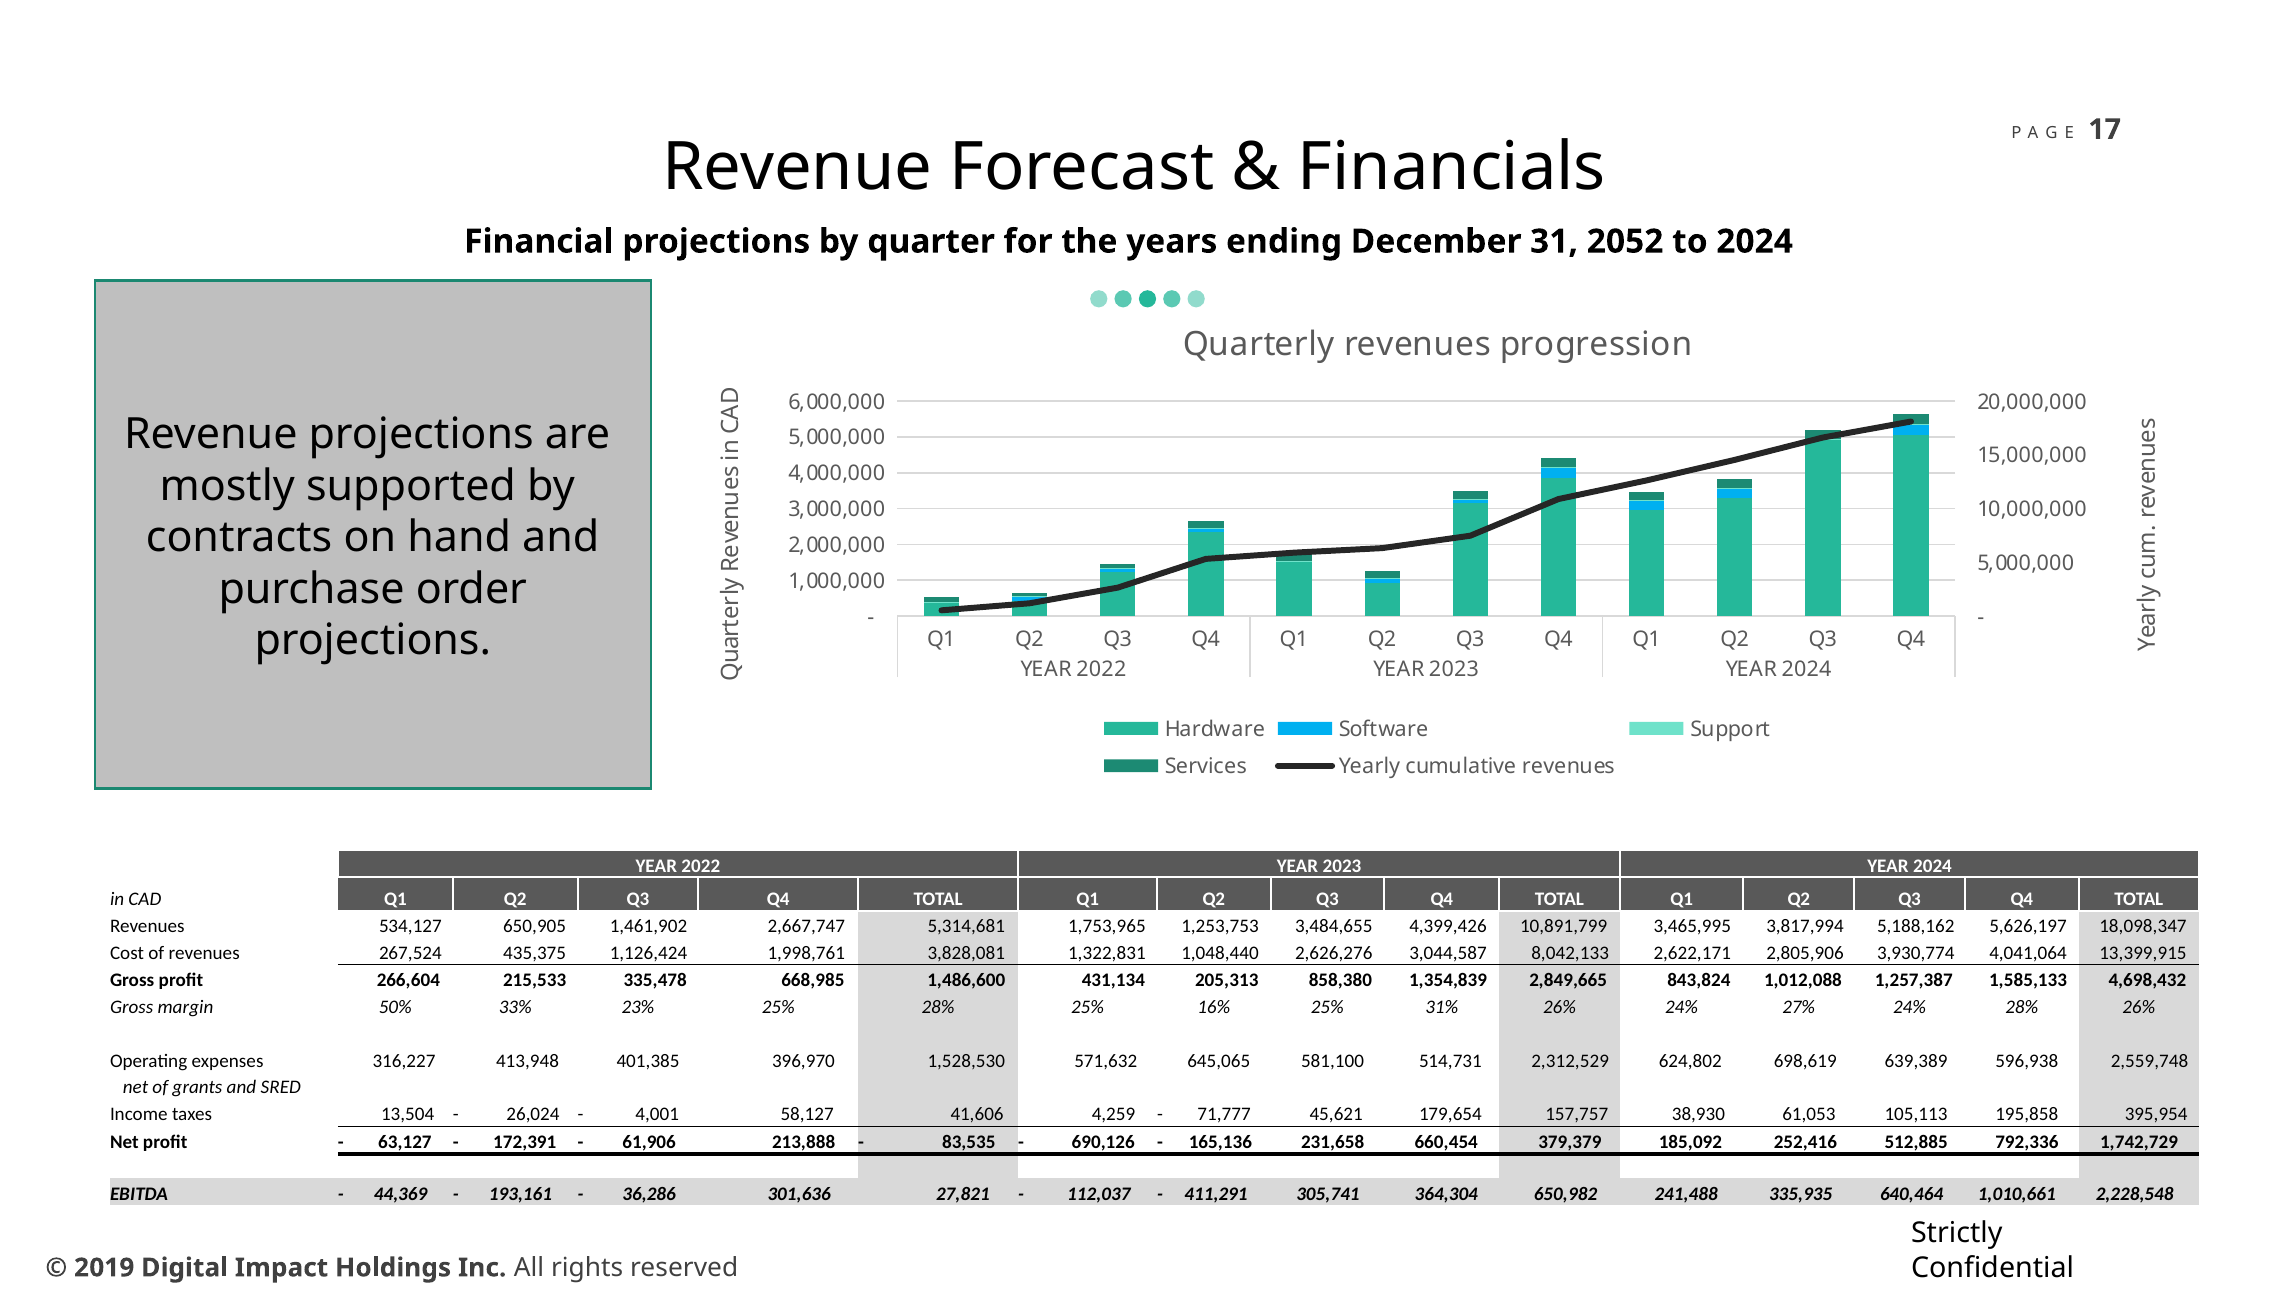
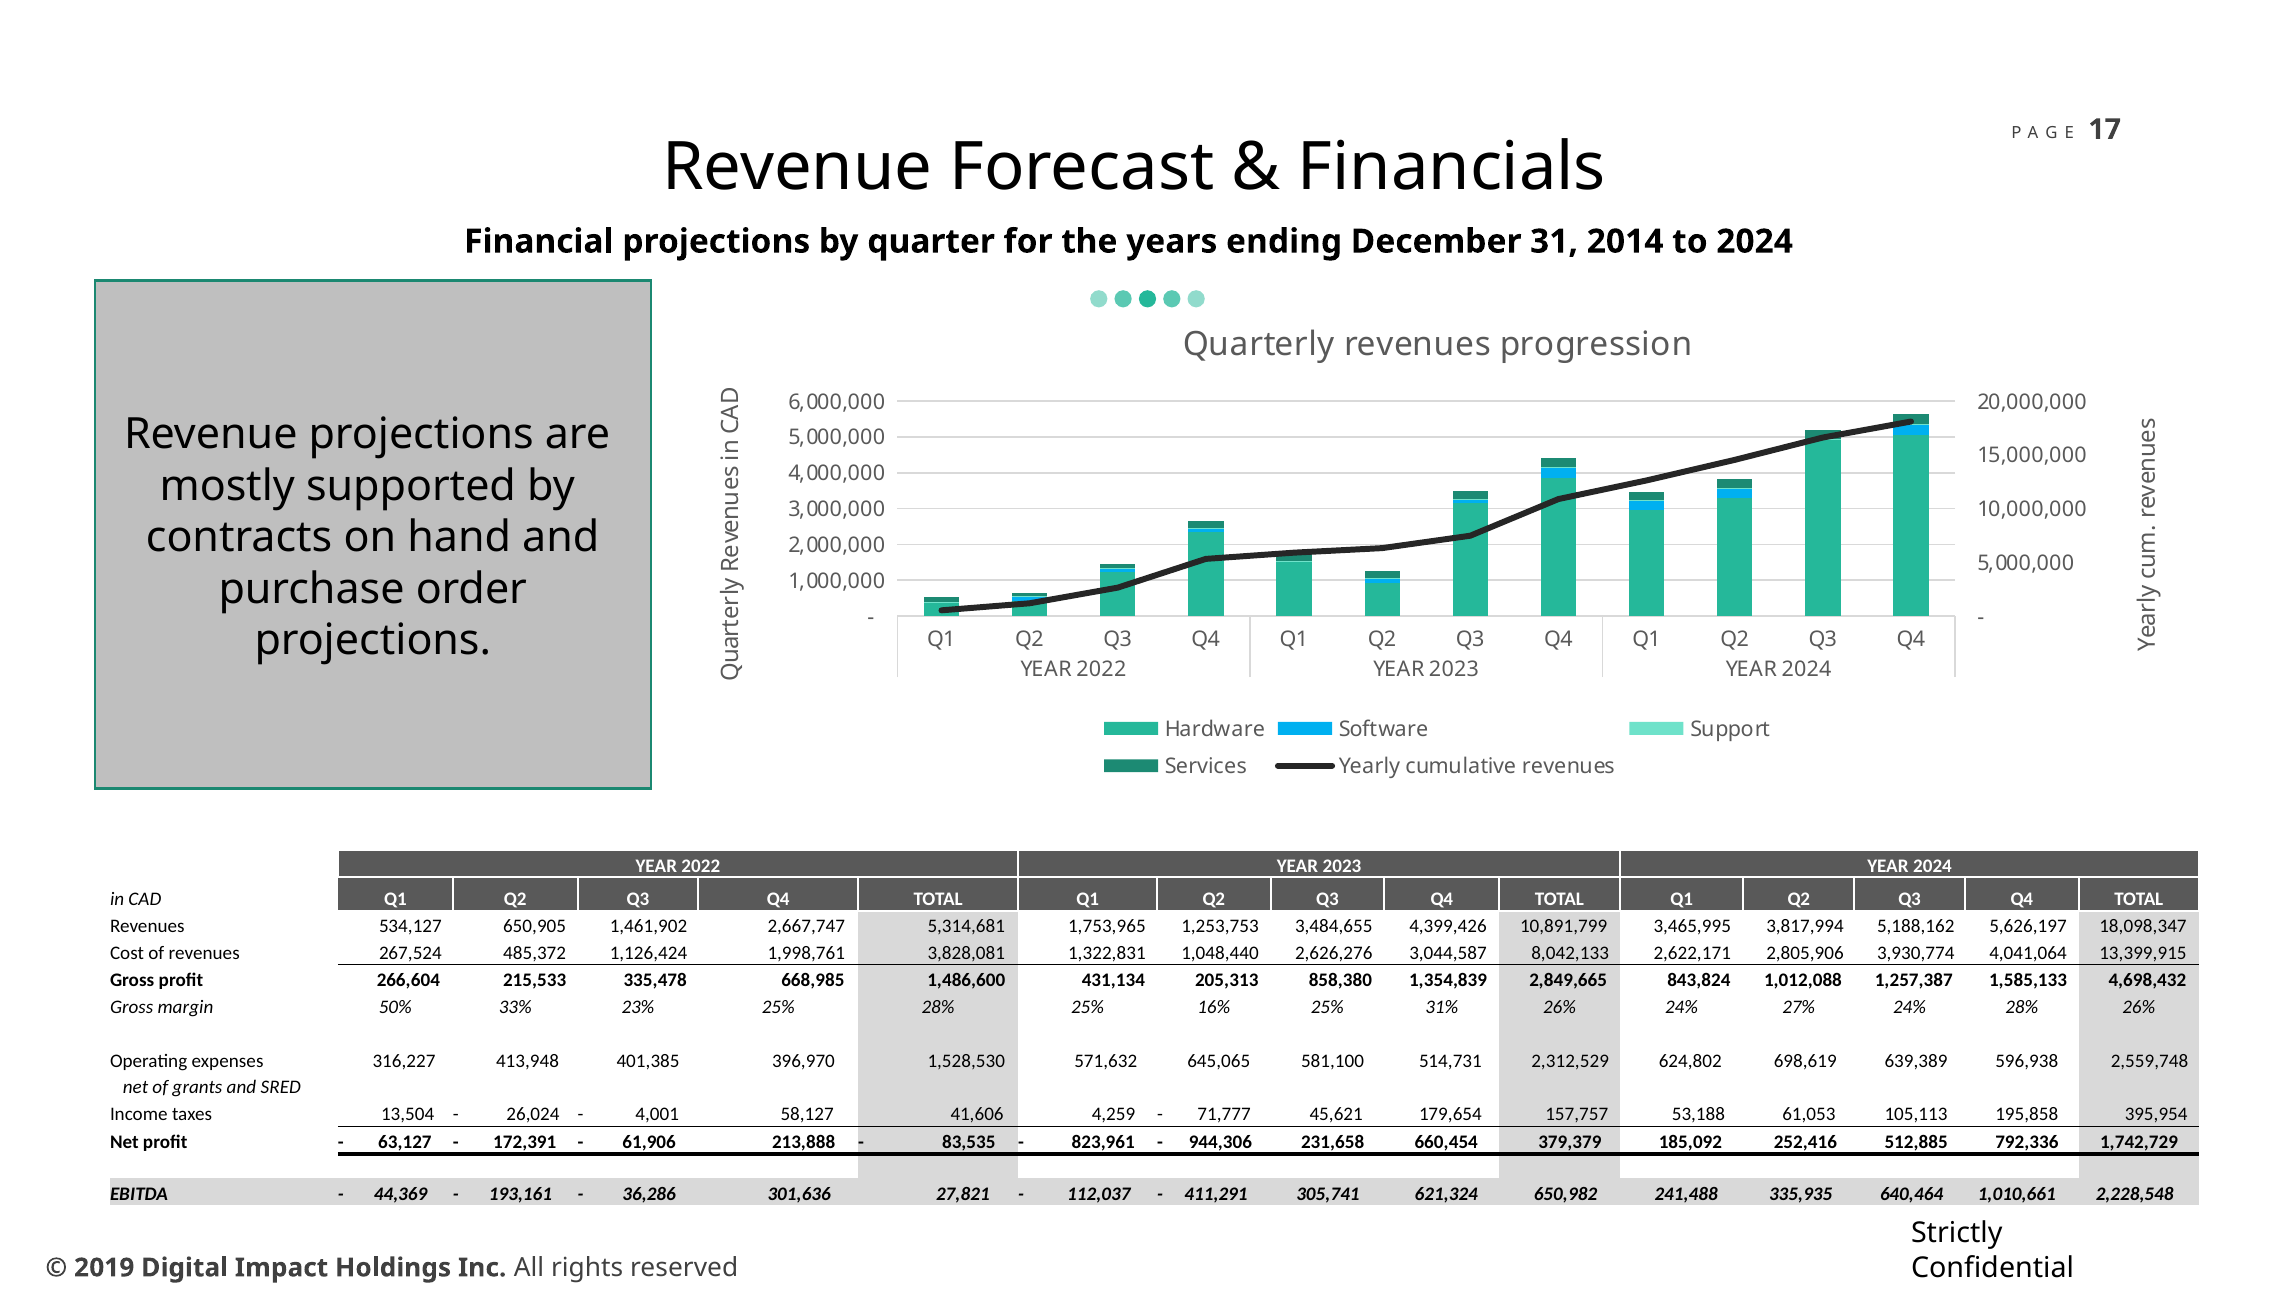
2052: 2052 -> 2014 (1625, 242)
435,375: 435,375 -> 485,372 (535, 953)
38,930: 38,930 -> 53,188 (1698, 1115)
690,126: 690,126 -> 823,961 (1103, 1142)
165,136: 165,136 -> 944,306 (1220, 1142)
364,304: 364,304 -> 621,324 (1446, 1194)
